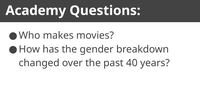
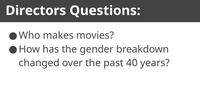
Academy: Academy -> Directors (36, 11)
